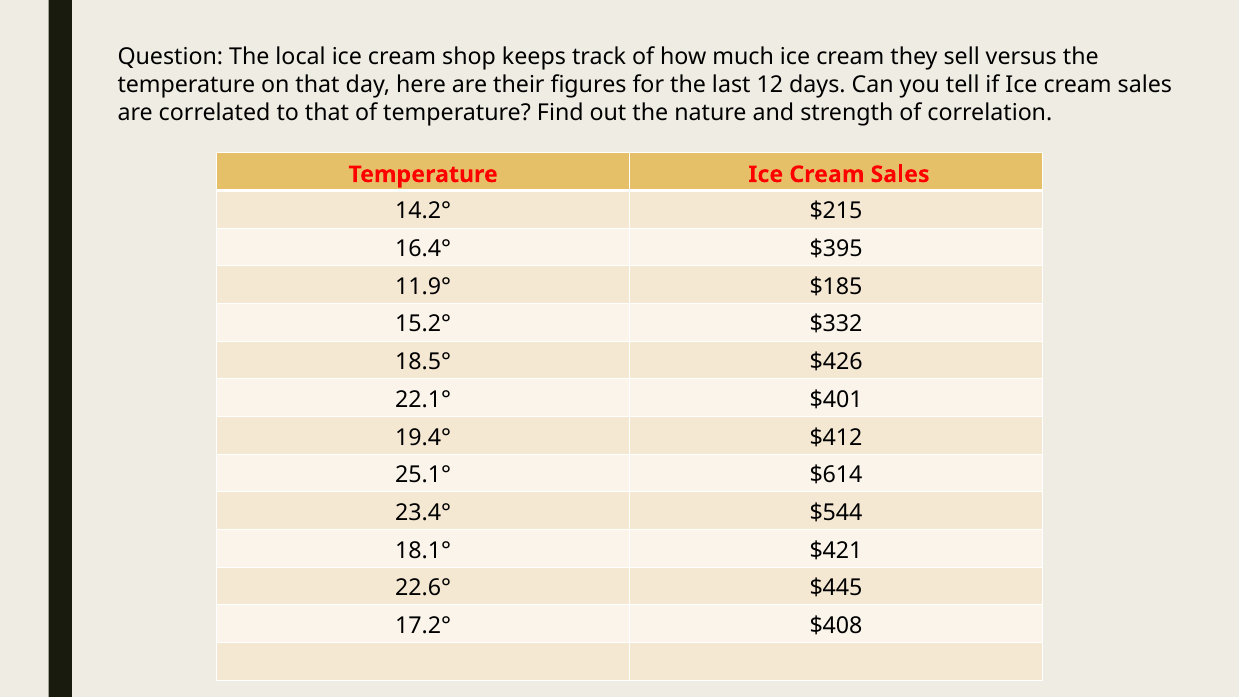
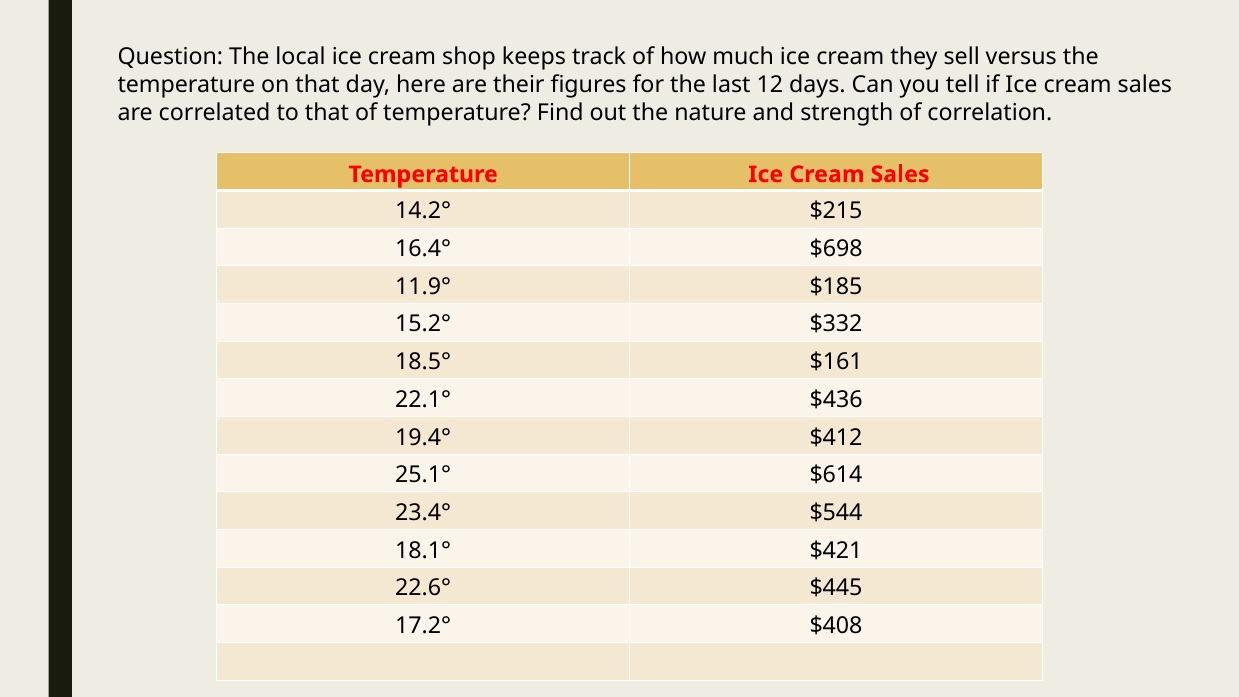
$395: $395 -> $698 (836, 249)
$426: $426 -> $161 (836, 362)
$401: $401 -> $436 (836, 400)
